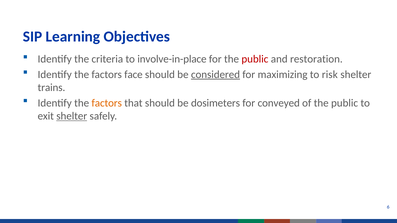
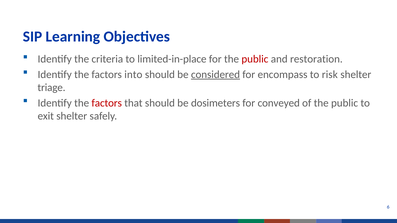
involve-in-place: involve-in-place -> limited-in-place (172, 59)
face: face -> into (133, 75)
maximizing: maximizing -> encompass (283, 75)
trains: trains -> triage (51, 88)
factors colour: orange -> red (107, 103)
shelter underline: present -> none (72, 116)
